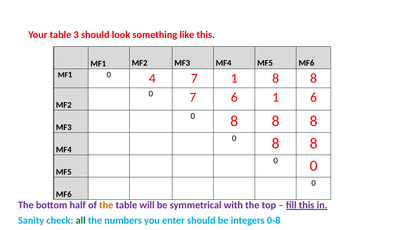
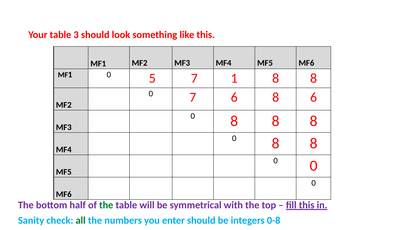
4: 4 -> 5 (152, 78)
6 1: 1 -> 8 (276, 97)
the colour: orange -> green (106, 205)
